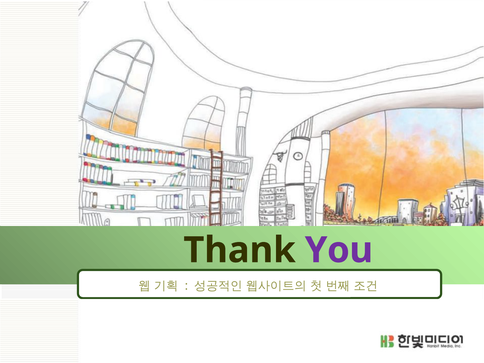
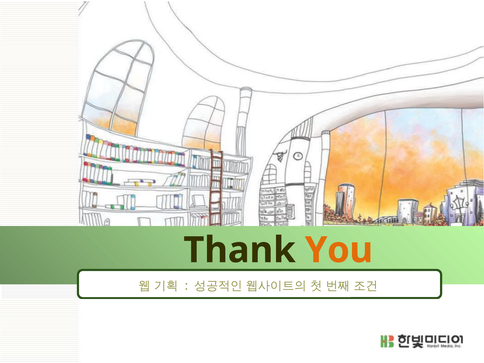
You colour: purple -> orange (339, 250)
